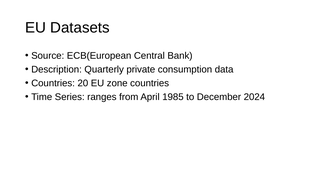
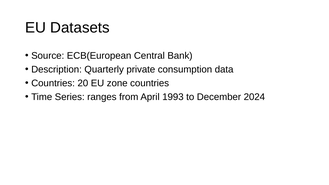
1985: 1985 -> 1993 (173, 97)
